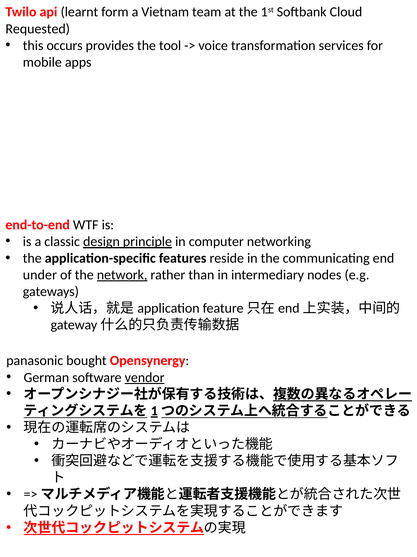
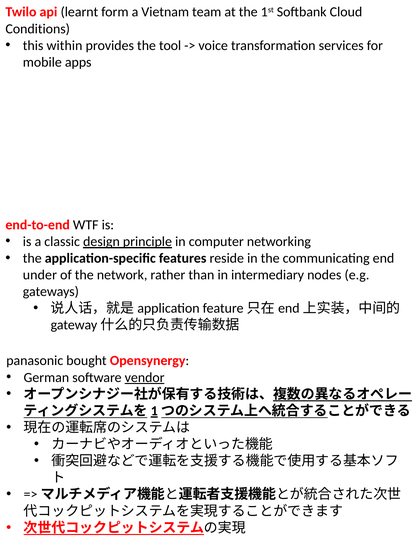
Requested: Requested -> Conditions (38, 29)
occurs: occurs -> within (64, 45)
network underline: present -> none (122, 274)
